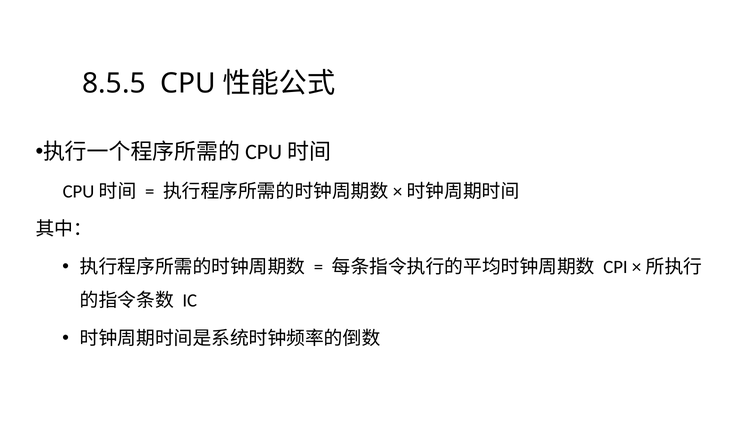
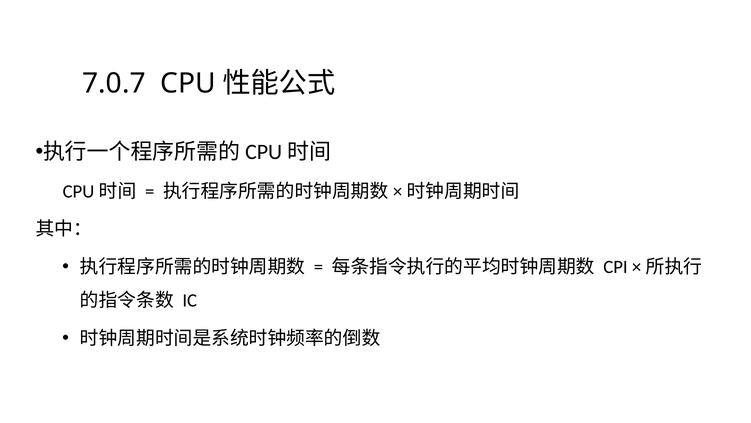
8.5.5: 8.5.5 -> 7.0.7 (114, 83)
